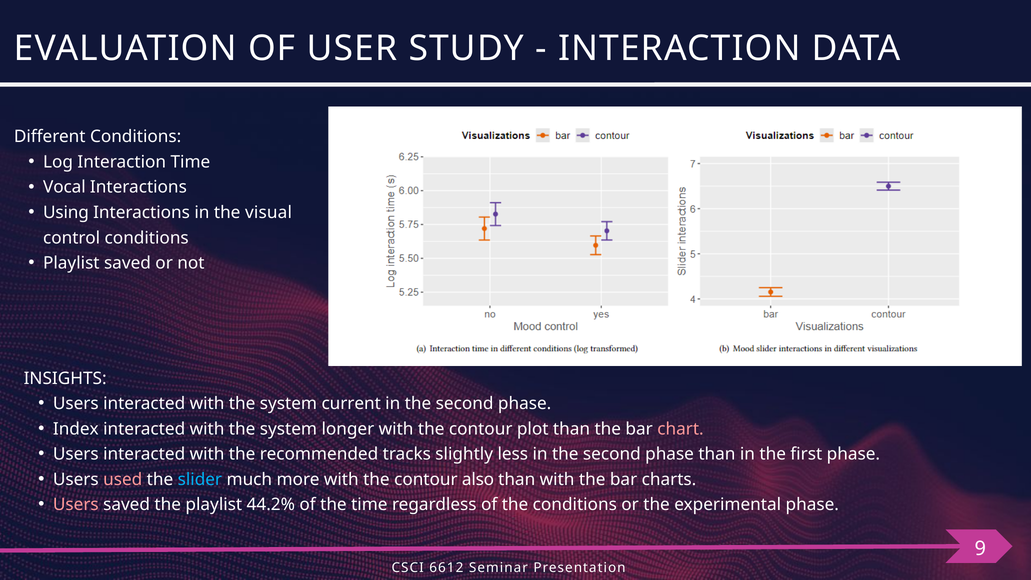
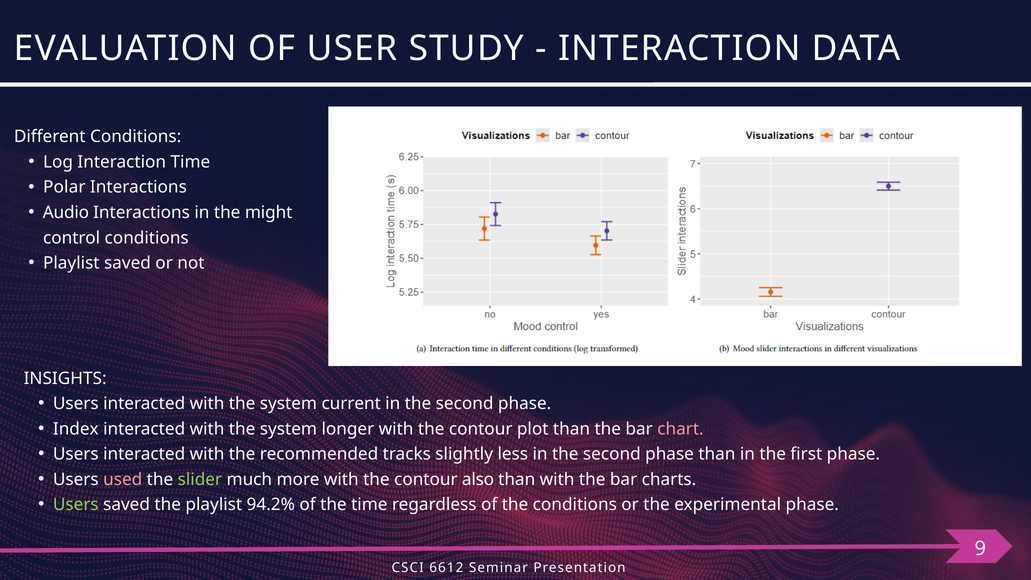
Vocal: Vocal -> Polar (64, 187)
Using: Using -> Audio (66, 213)
visual: visual -> might (269, 213)
slider colour: light blue -> light green (200, 479)
Users colour: pink -> light green (76, 505)
44.2%: 44.2% -> 94.2% (271, 505)
